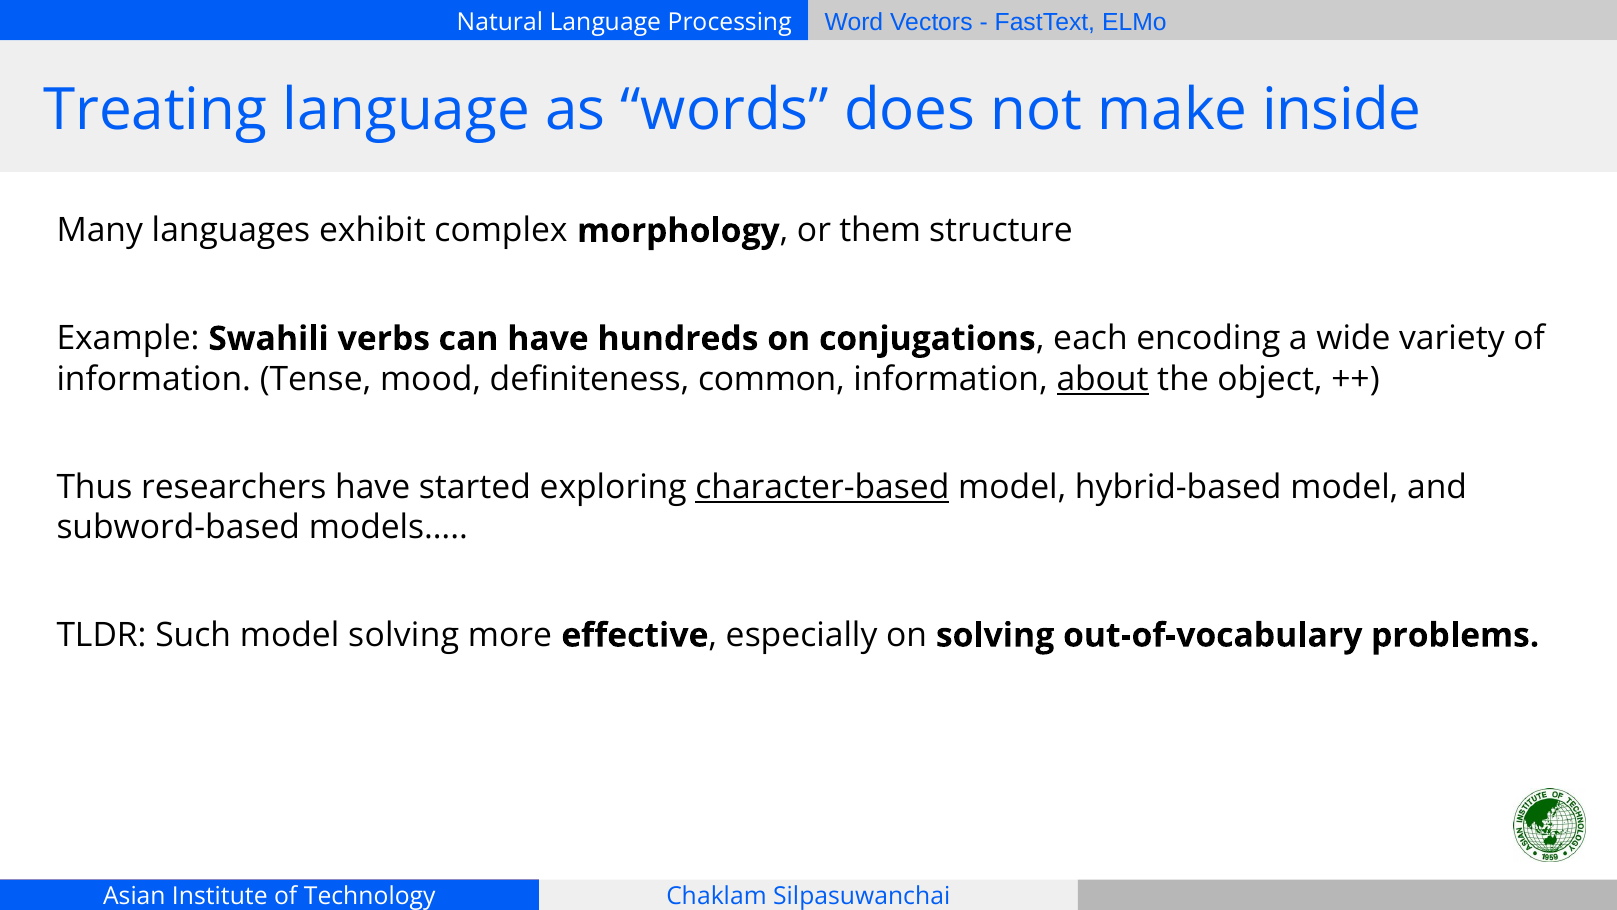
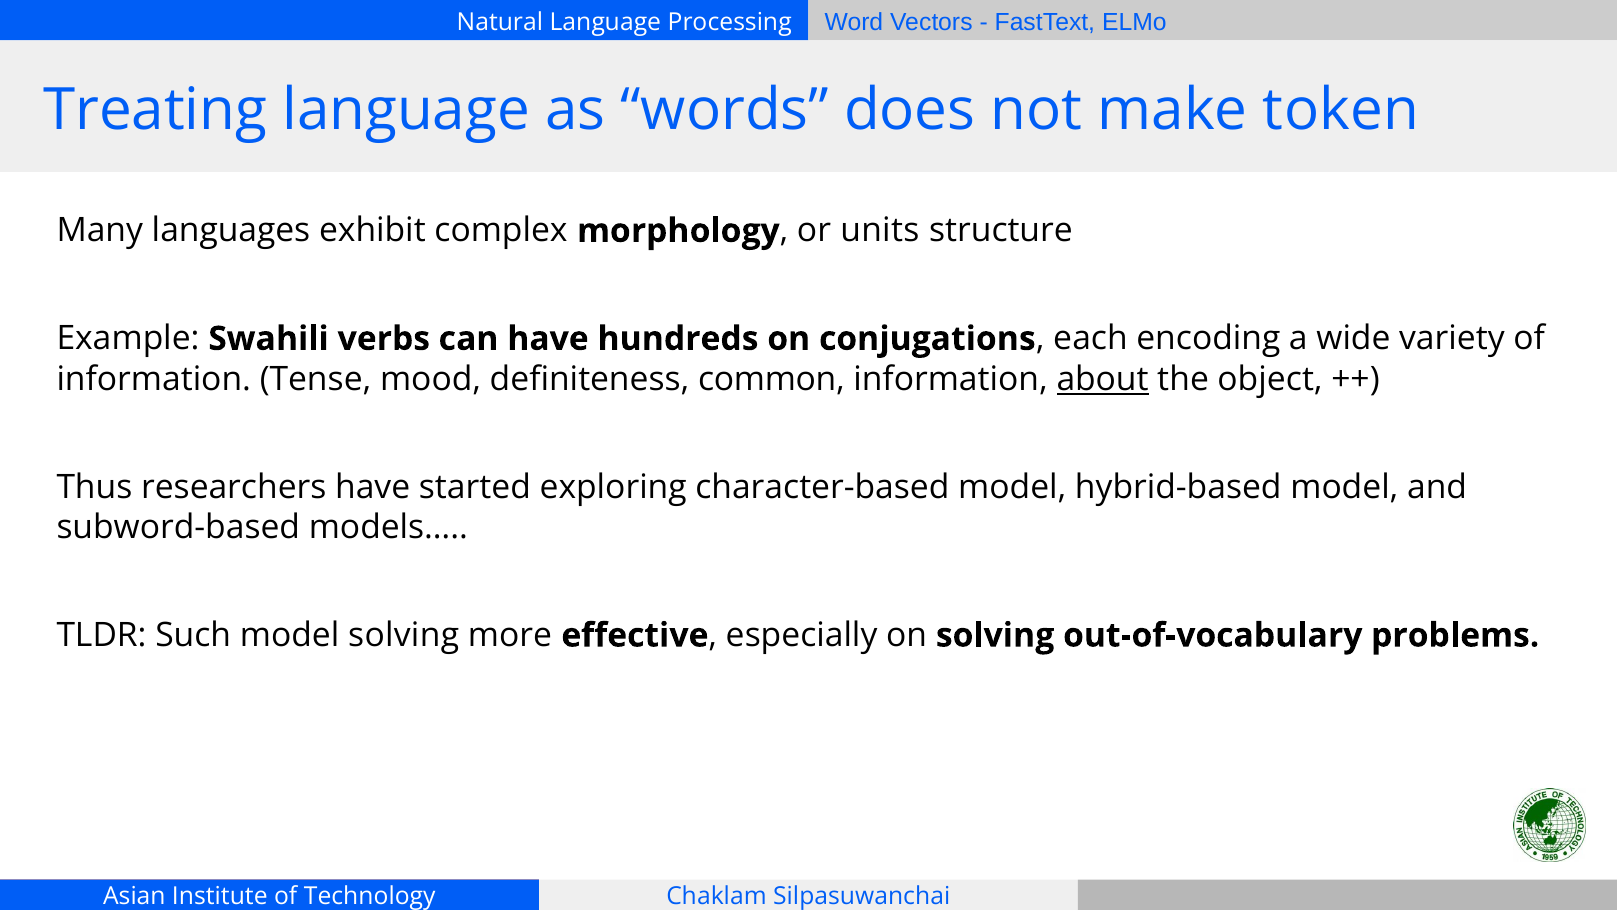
inside: inside -> token (1341, 110)
them: them -> units (880, 231)
character-based underline: present -> none (822, 487)
